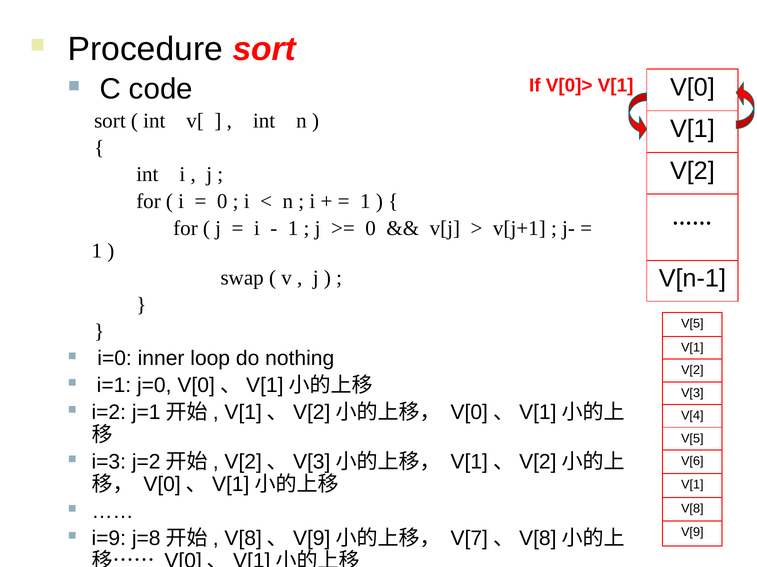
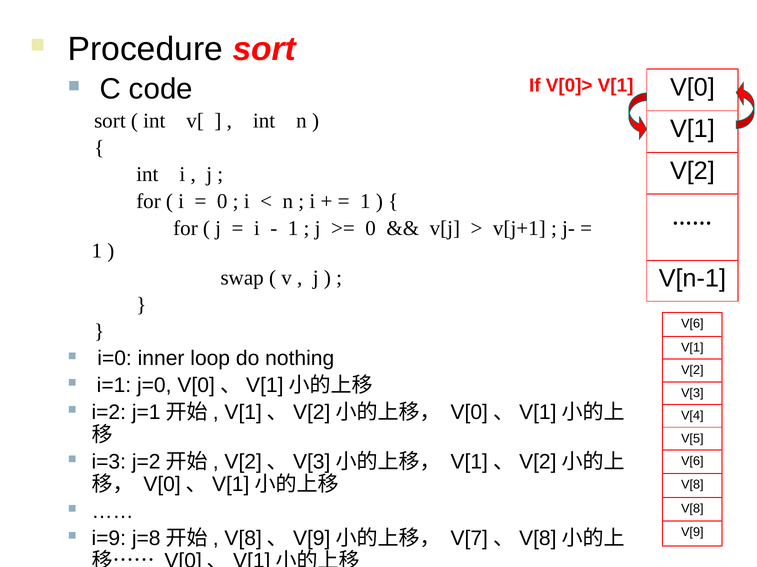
V[5: V[5 -> V[6 (692, 324)
V[1: V[1 -> V[8 (692, 485)
